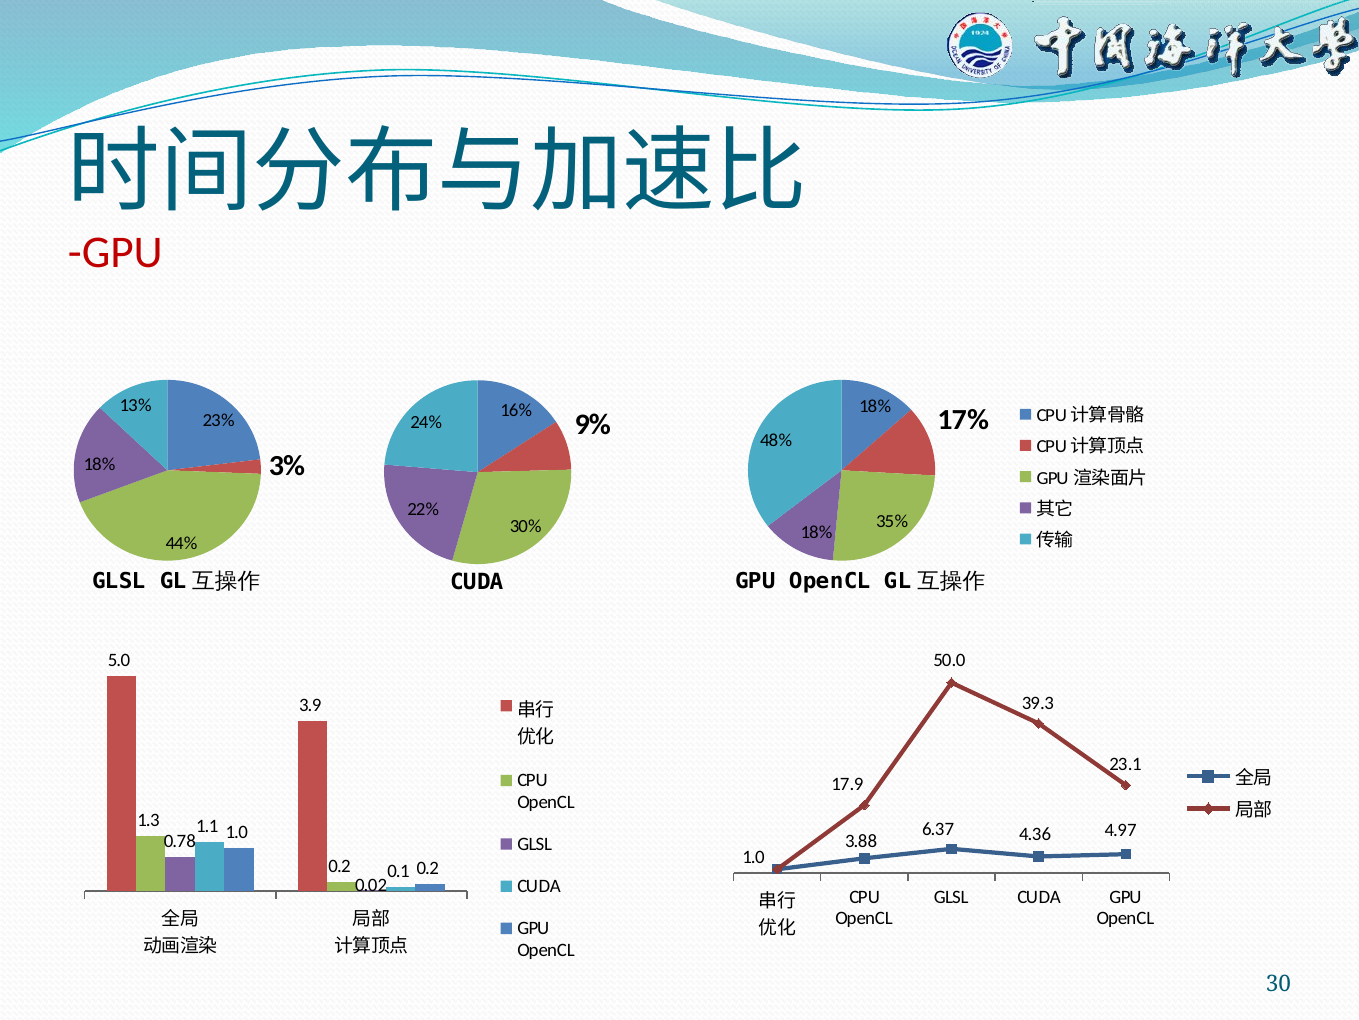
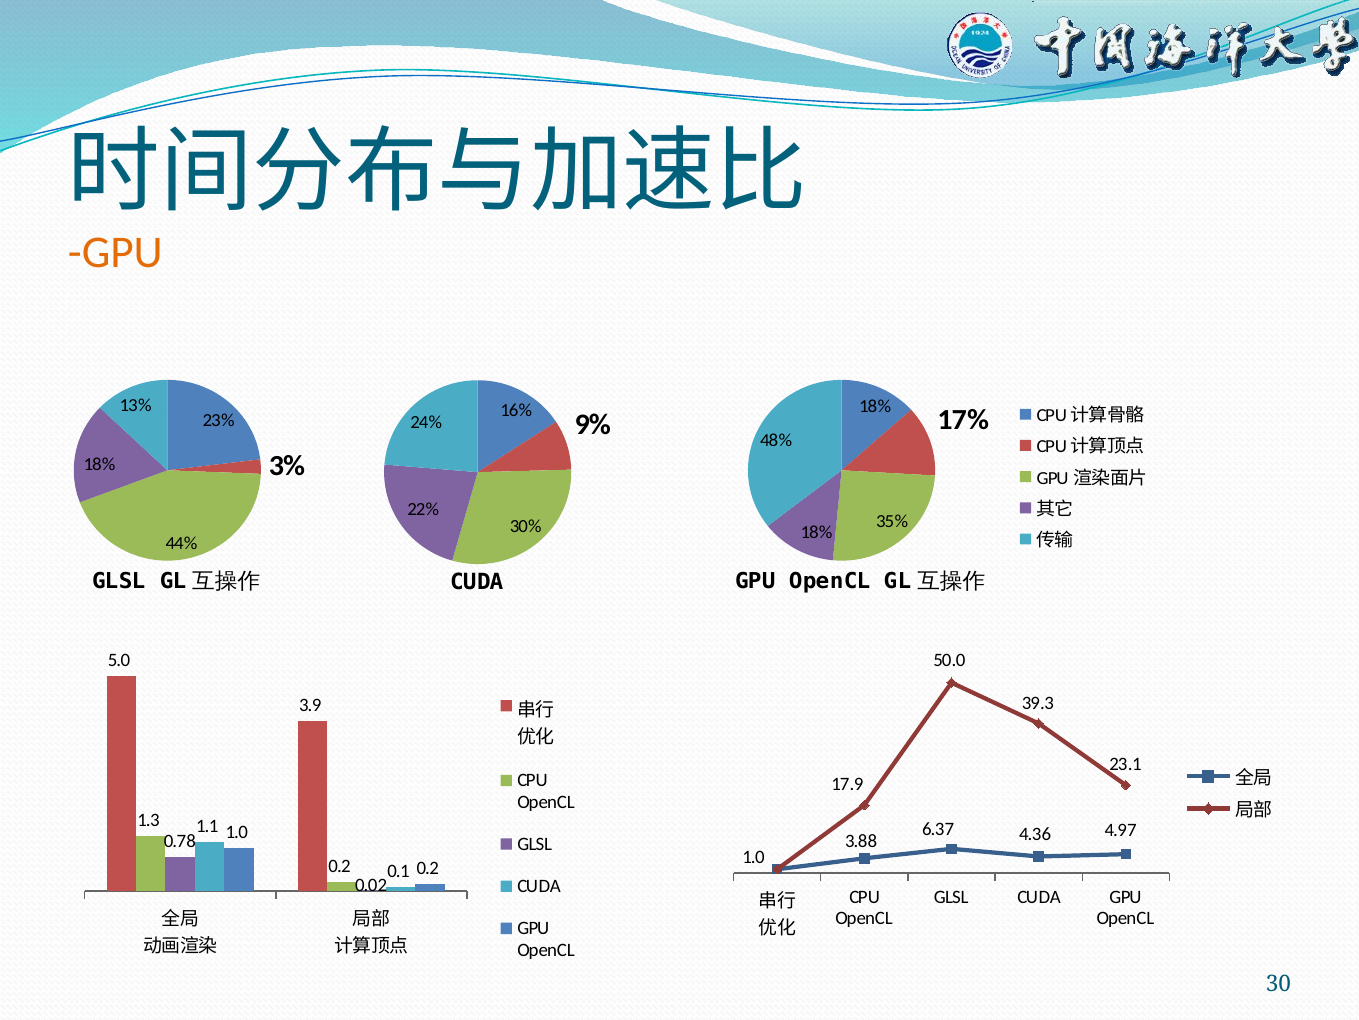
GPU colour: red -> orange (115, 253)
